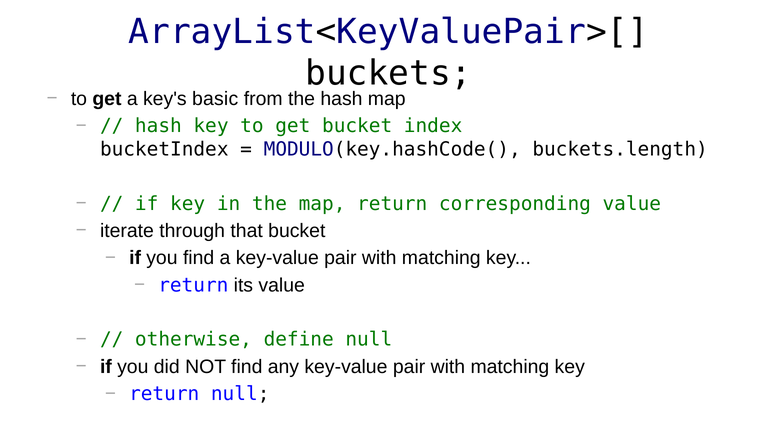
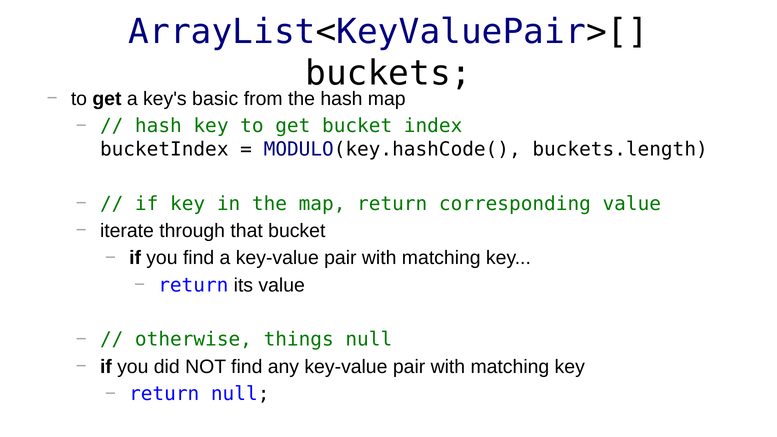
define: define -> things (299, 340)
